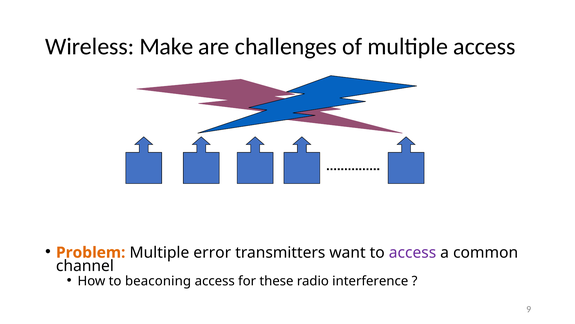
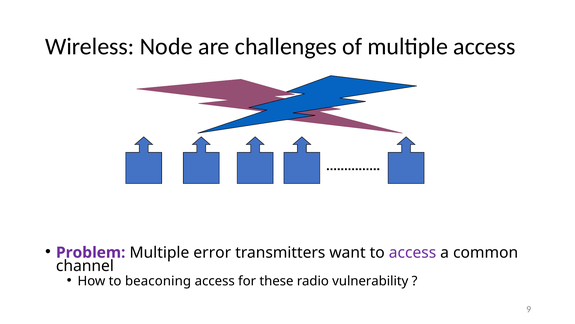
Make: Make -> Node (166, 47)
Problem colour: orange -> purple (91, 252)
interference: interference -> vulnerability (370, 281)
